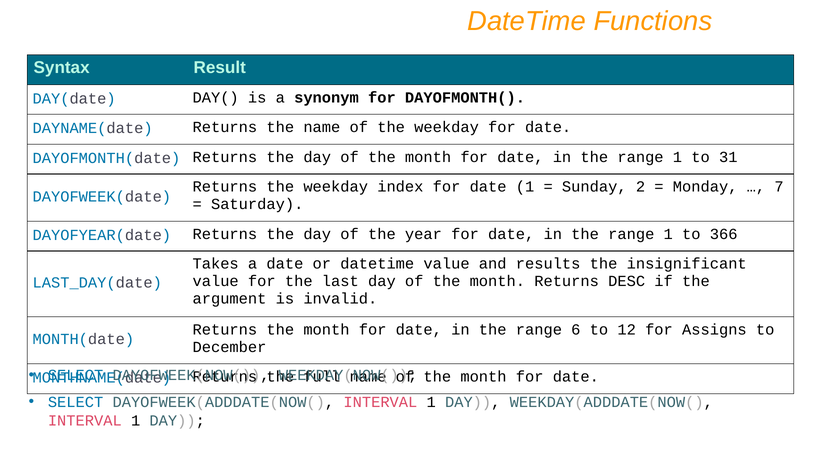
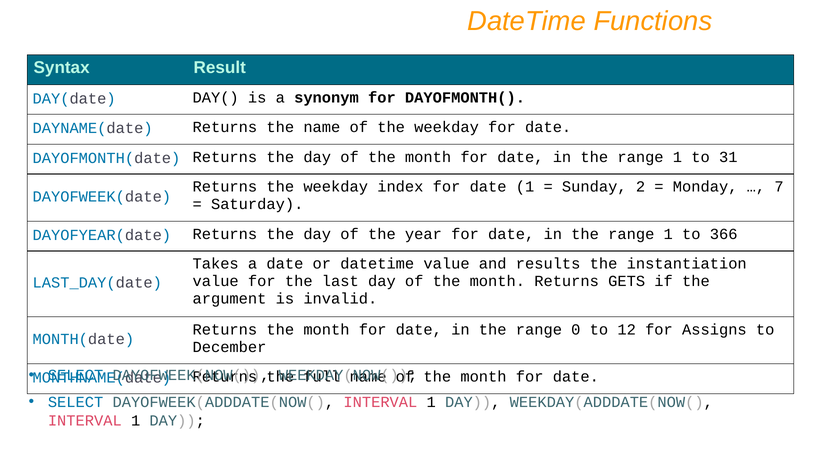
insignificant: insignificant -> instantiation (687, 264)
DESC: DESC -> GETS (627, 281)
6: 6 -> 0 (576, 329)
